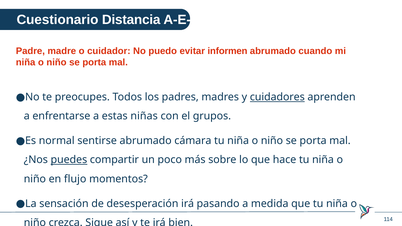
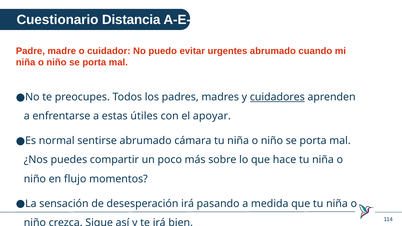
informen: informen -> urgentes (227, 51)
niñas: niñas -> útiles (144, 116)
grupos: grupos -> apoyar (212, 116)
puedes underline: present -> none (69, 160)
